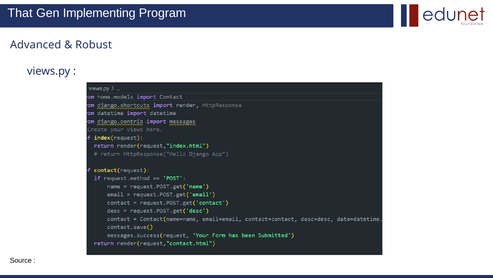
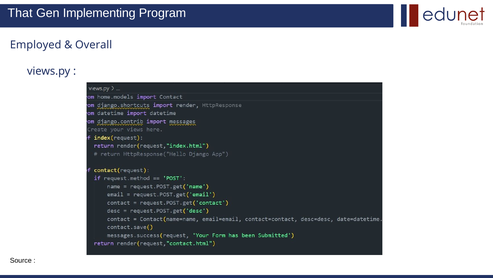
Advanced: Advanced -> Employed (36, 45)
Robust: Robust -> Overall (94, 45)
